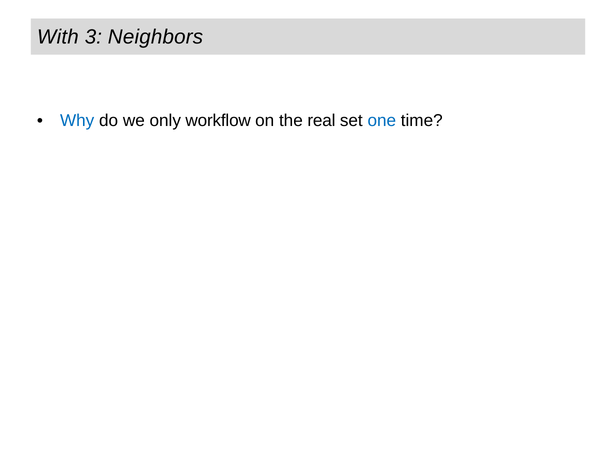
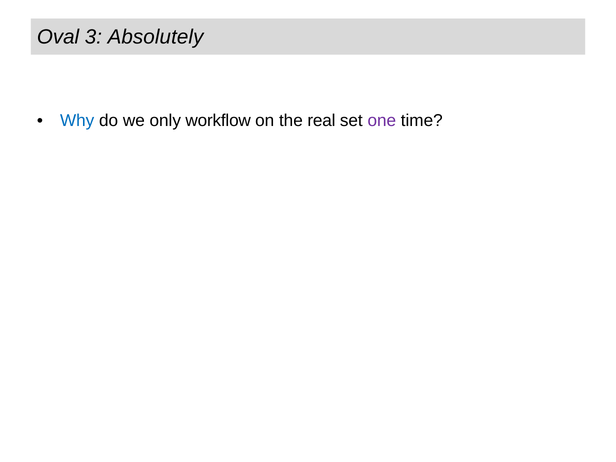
With: With -> Oval (58, 37)
Neighbors: Neighbors -> Absolutely (156, 37)
one colour: blue -> purple (382, 121)
